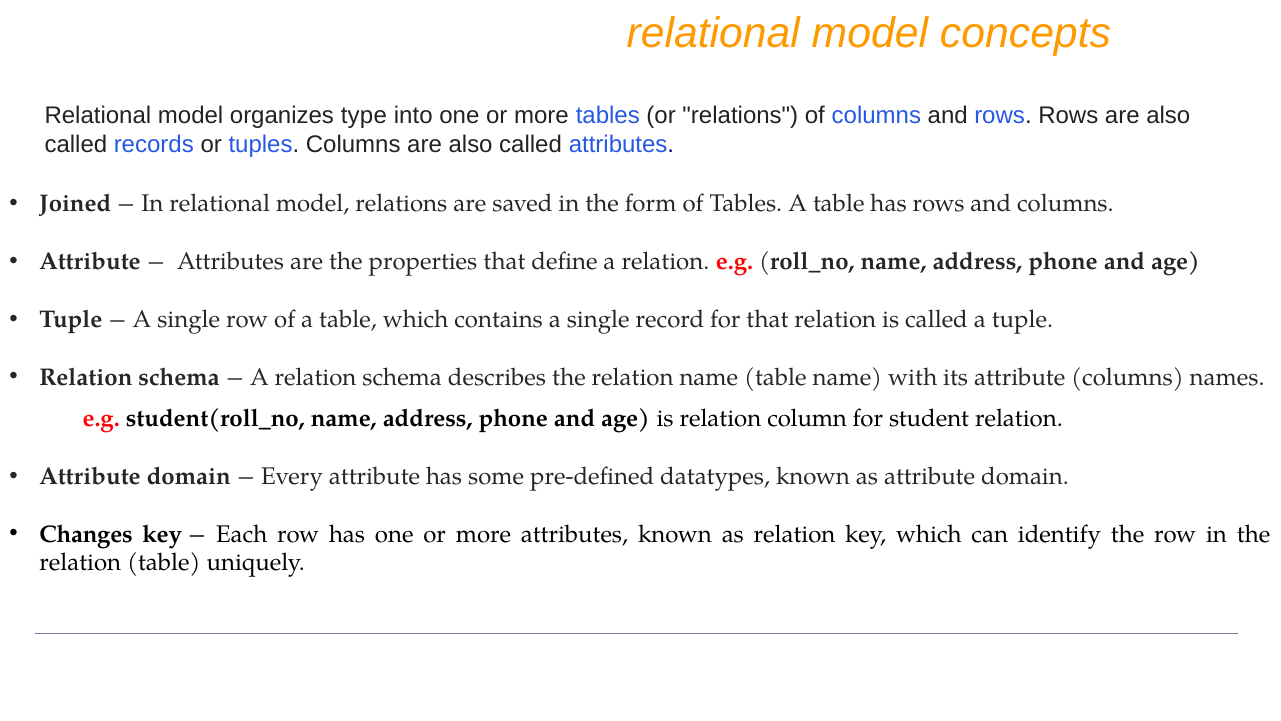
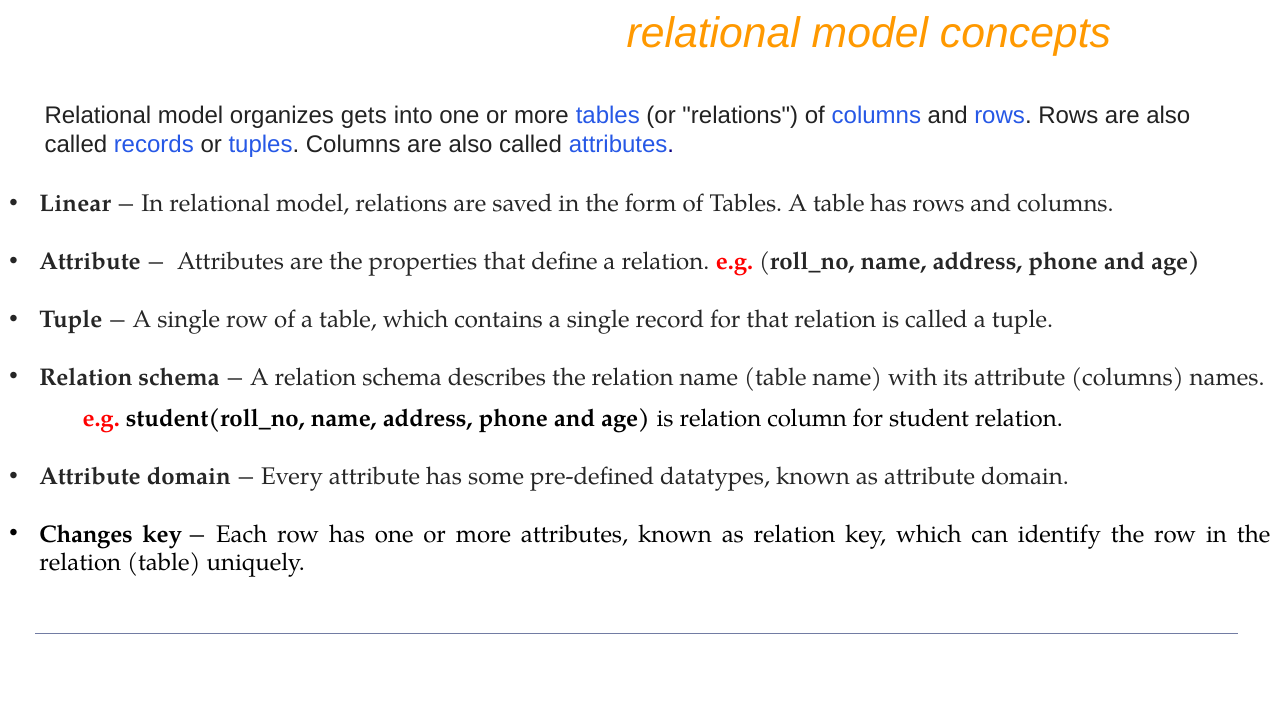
type: type -> gets (364, 116)
Joined: Joined -> Linear (75, 204)
